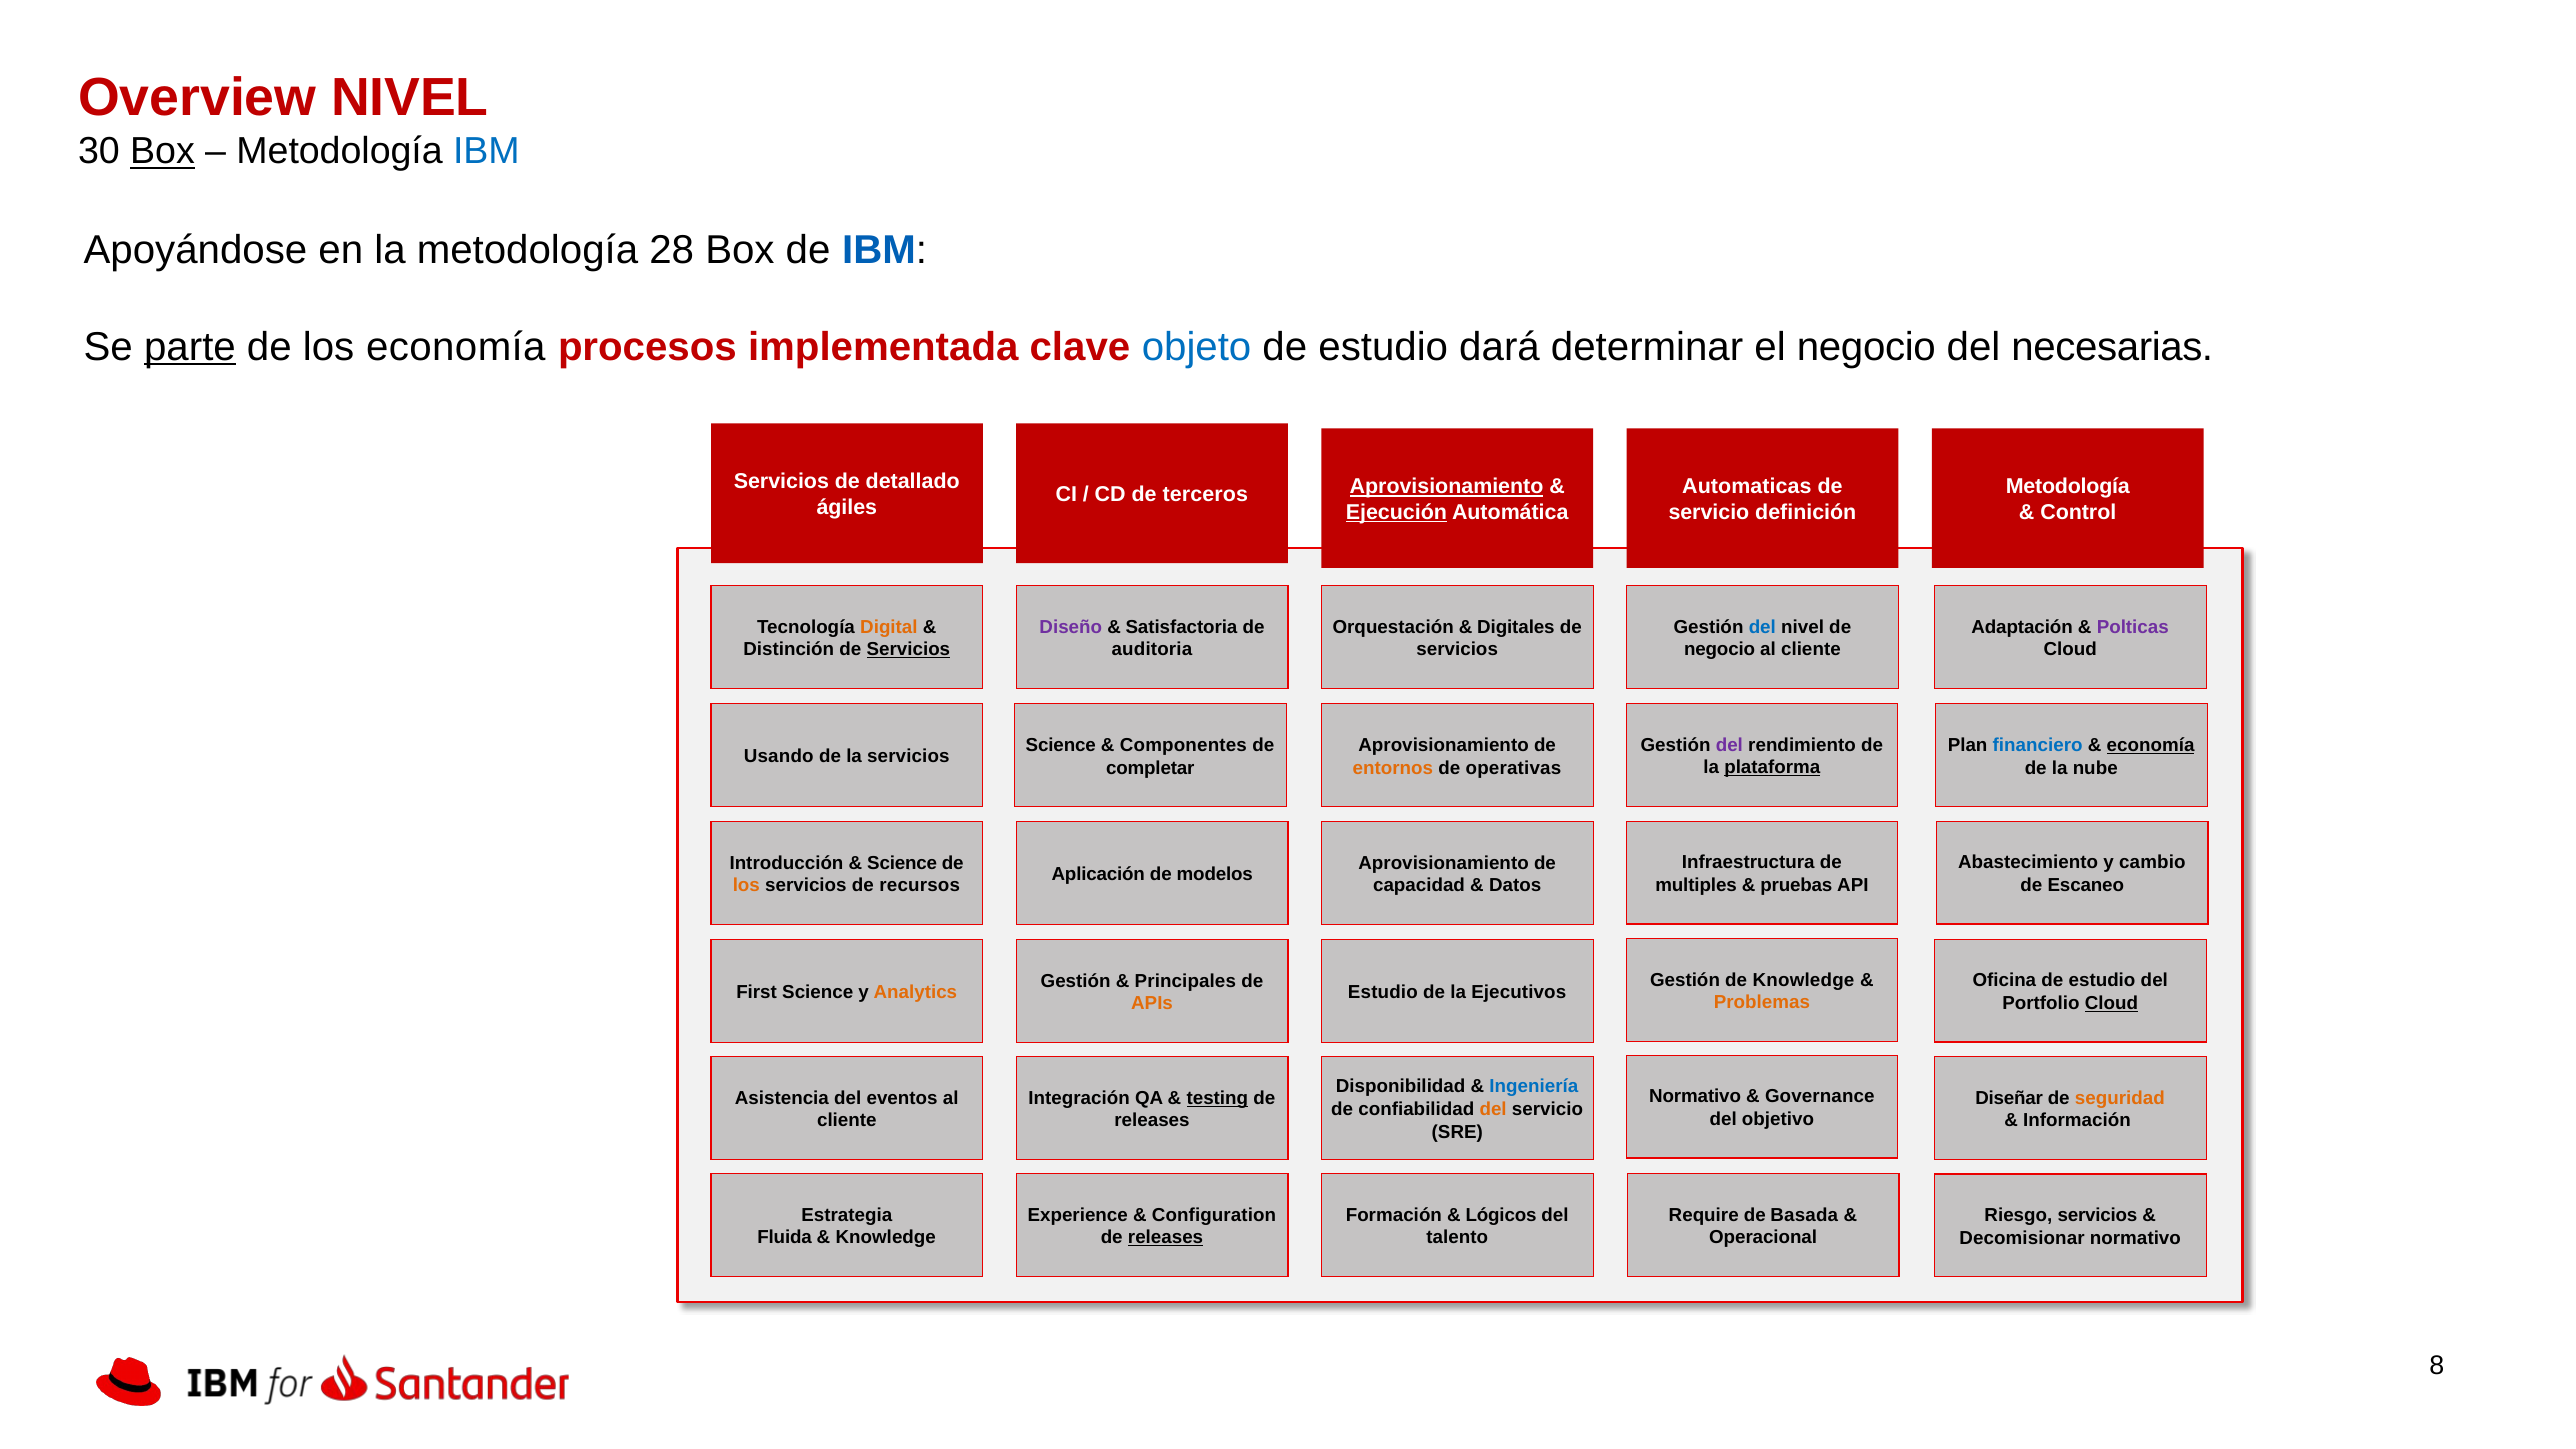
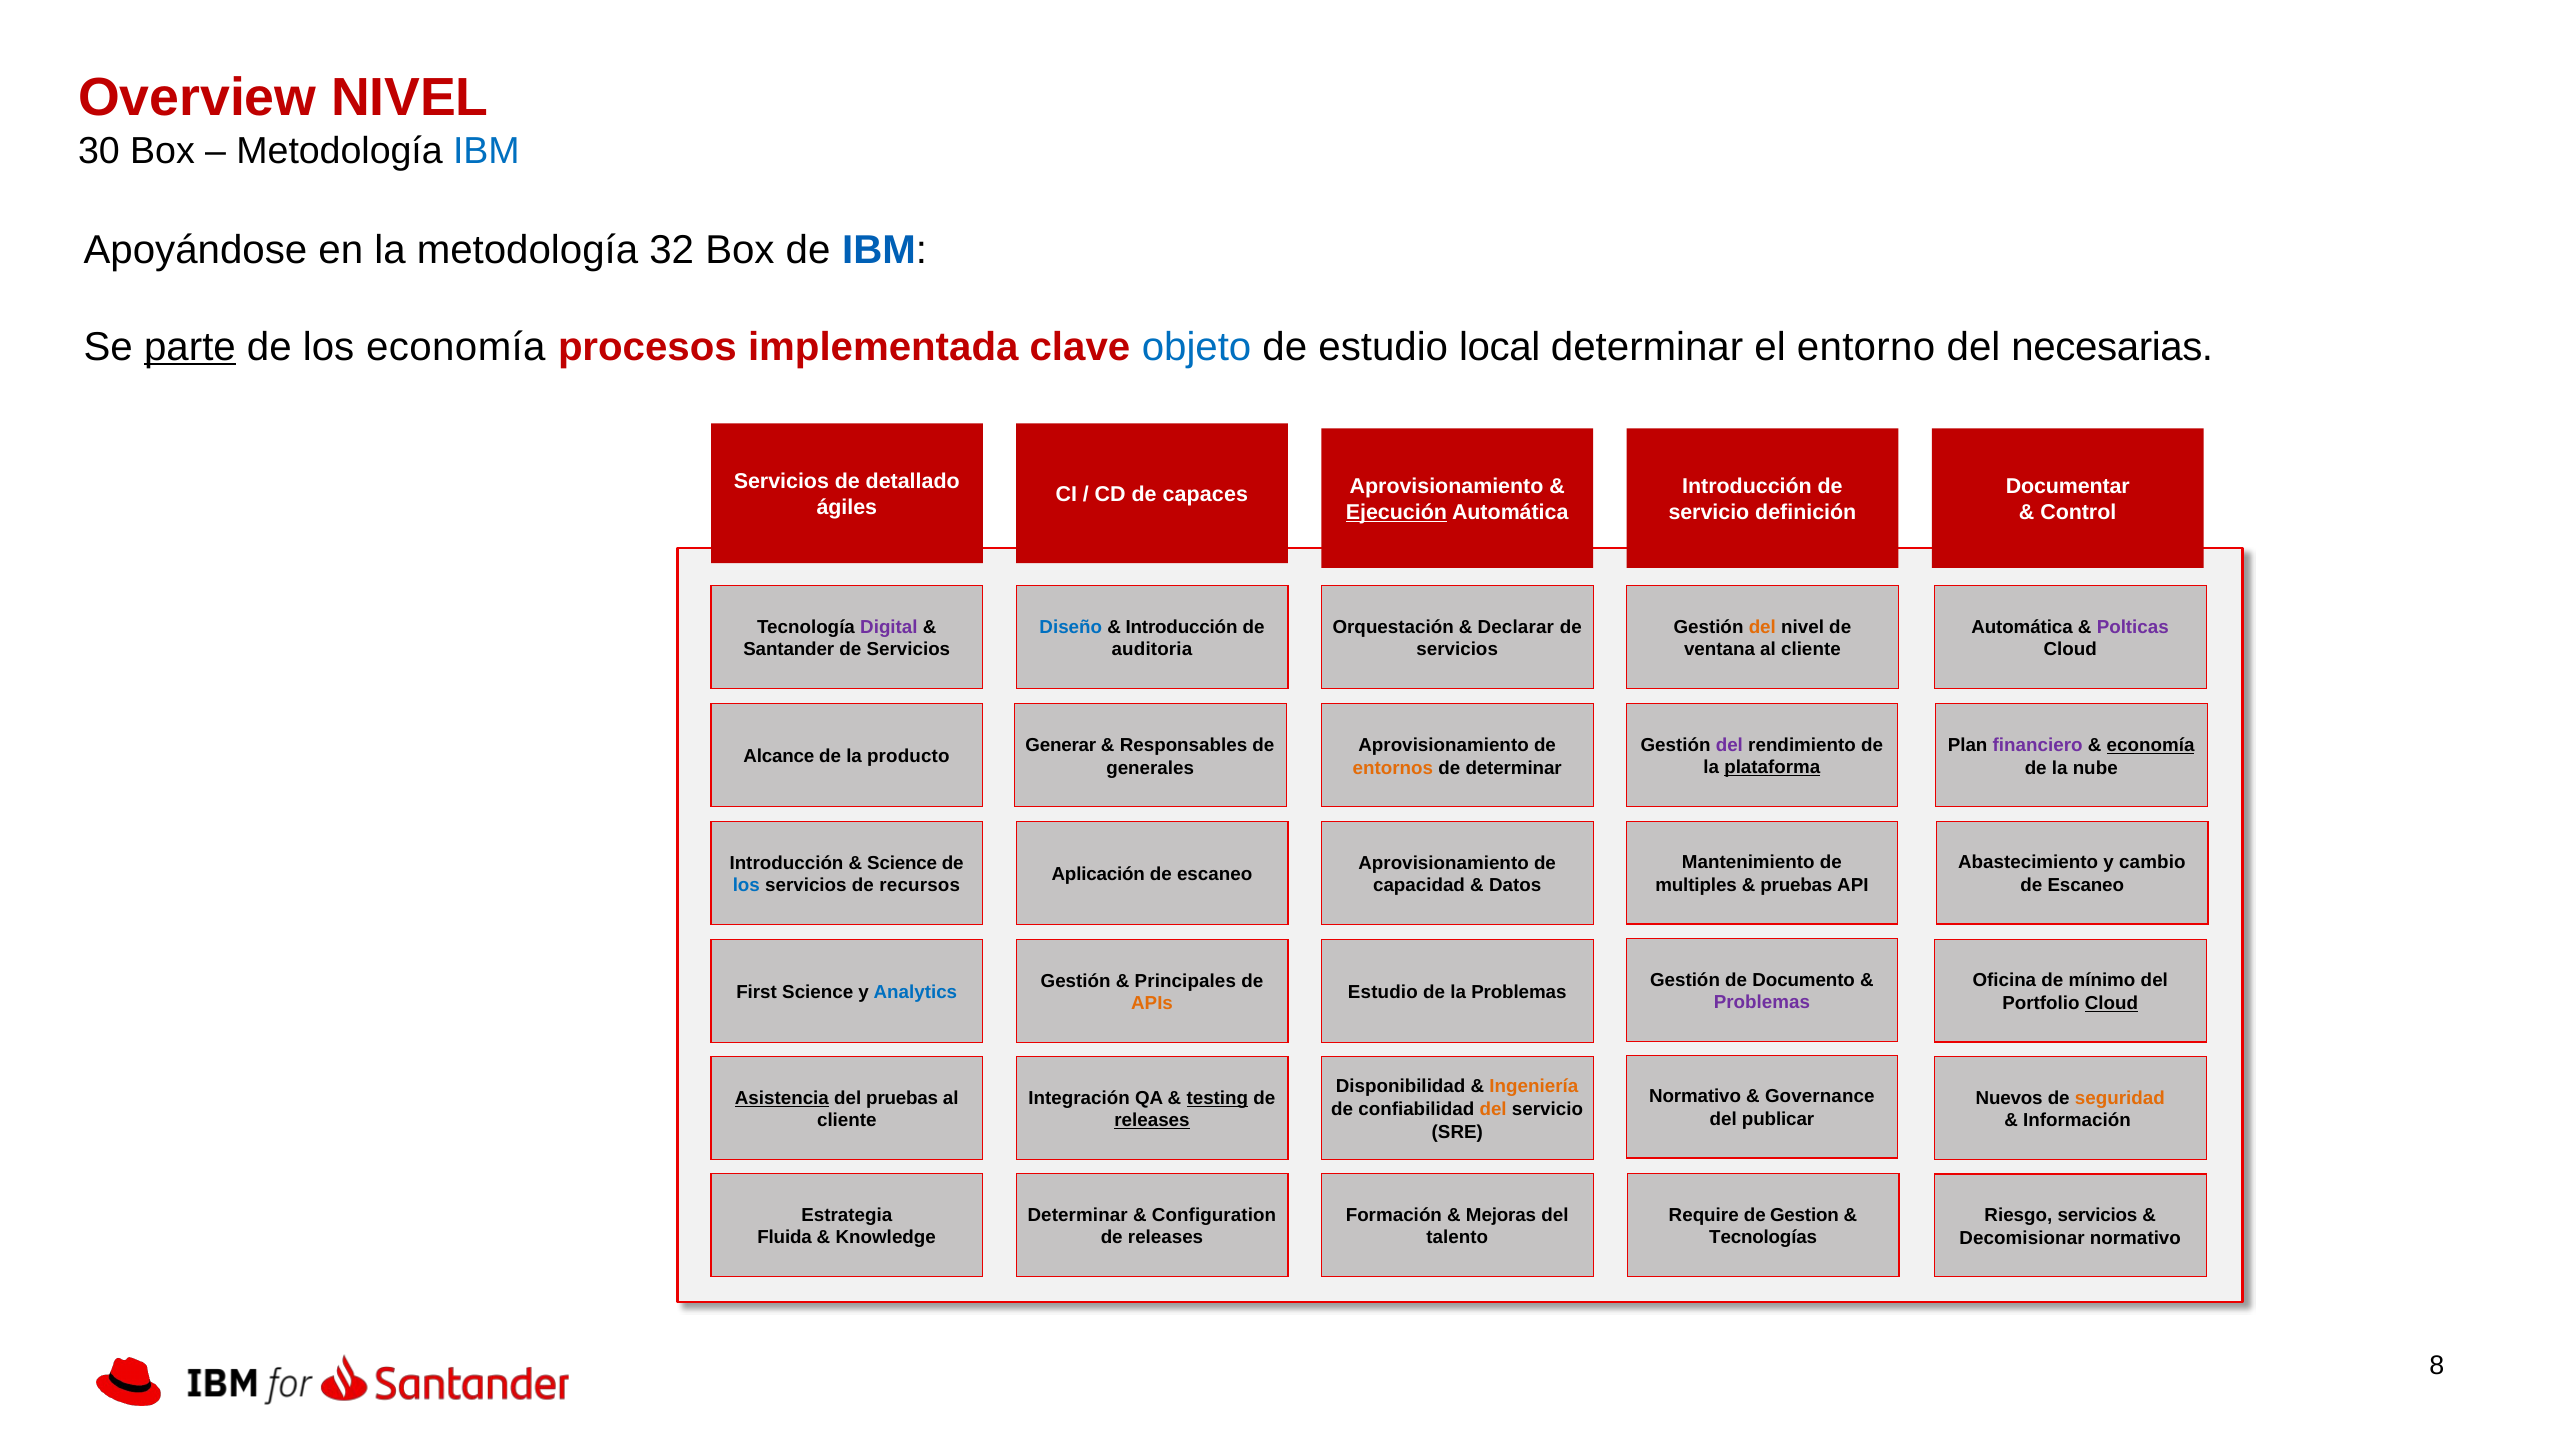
Box underline: present -> none (162, 152)
28: 28 -> 32 (672, 250)
dará: dará -> local (1500, 347)
el negocio: negocio -> entorno (1866, 347)
Aprovisionamiento underline: present -> none (1447, 487)
Automaticas: Automaticas -> Introducción (1747, 487)
Metodología: Metodología -> Documentar (2068, 487)
terceros: terceros -> capaces (1205, 495)
Digital colour: orange -> purple (889, 627)
Diseño colour: purple -> blue (1071, 627)
Satisfactoria: Satisfactoria -> Introducción (1182, 627)
Digitales: Digitales -> Declarar (1516, 627)
del colour: blue -> orange (1762, 627)
Adaptación: Adaptación -> Automática (2022, 627)
Distinción: Distinción -> Santander (789, 650)
Servicios underline: present -> none (908, 650)
negocio: negocio -> ventana (1719, 650)
Science: Science -> Generar (1061, 745)
Componentes: Componentes -> Responsables (1184, 745)
financiero colour: blue -> purple (2038, 745)
Usando: Usando -> Alcance (779, 757)
la servicios: servicios -> producto (908, 757)
completar: completar -> generales (1150, 768)
de operativas: operativas -> determinar (1514, 768)
Infraestructura: Infraestructura -> Mantenimiento (1748, 863)
modelos: modelos -> escaneo (1215, 874)
los colour: orange -> blue (746, 886)
de Knowledge: Knowledge -> Documento (1804, 980)
Oficina de estudio: estudio -> mínimo (2102, 981)
Analytics colour: orange -> blue (915, 992)
la Ejecutivos: Ejecutivos -> Problemas (1519, 992)
Problemas colour: orange -> purple (1762, 1002)
Ingeniería colour: blue -> orange (1534, 1087)
Asistencia underline: none -> present (782, 1098)
del eventos: eventos -> pruebas (902, 1098)
Diseñar: Diseñar -> Nuevos (2009, 1098)
objetivo: objetivo -> publicar (1778, 1119)
releases underline: none -> present (1152, 1121)
Experience: Experience -> Determinar (1078, 1215)
Lógicos: Lógicos -> Mejoras (1501, 1215)
Basada: Basada -> Gestion (1804, 1215)
releases underline: present -> none (1166, 1237)
Operacional: Operacional -> Tecnologías (1763, 1237)
